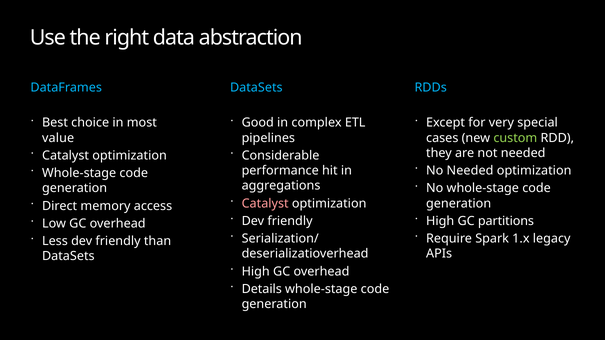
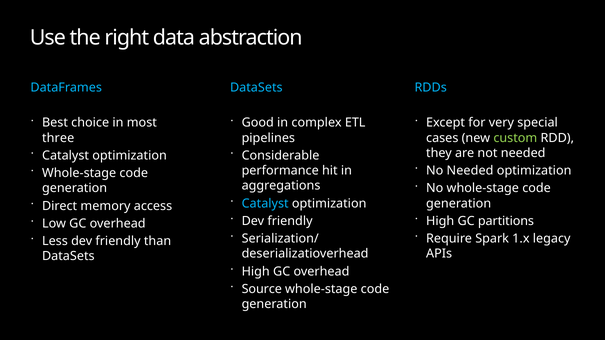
value: value -> three (58, 138)
Catalyst colour: pink -> light blue (265, 204)
Details: Details -> Source (262, 289)
